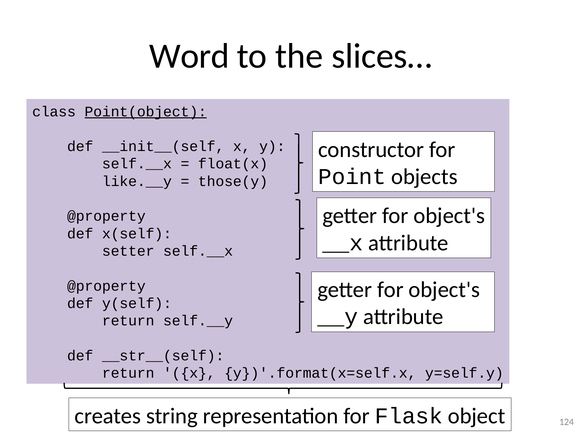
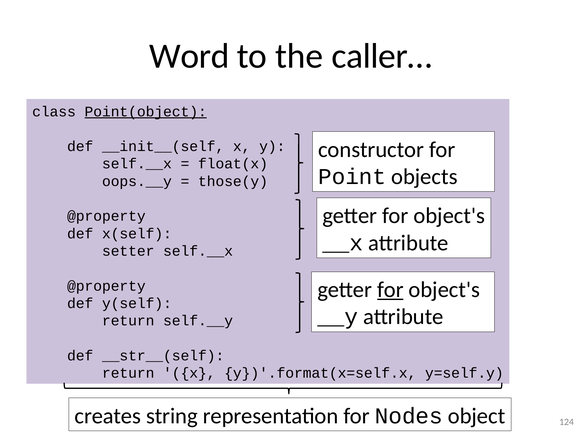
slices…: slices… -> caller… (382, 56)
like.__y: like.__y -> oops.__y (137, 182)
for underline: none -> present (390, 290)
Flask: Flask -> Nodes (409, 416)
